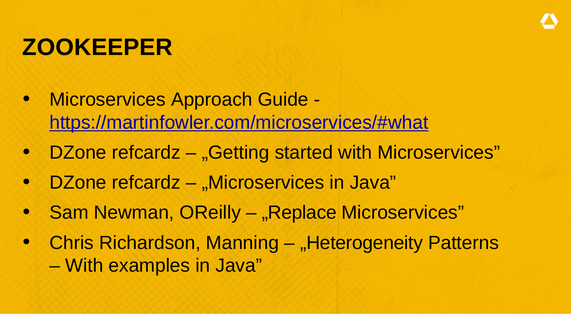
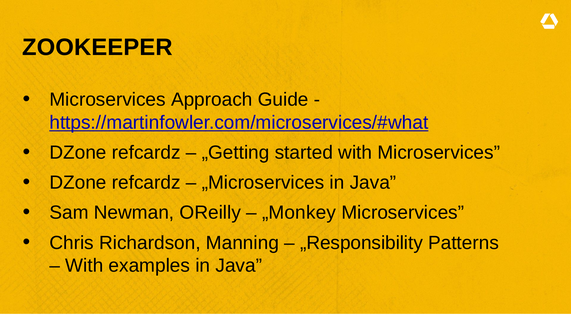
„Replace: „Replace -> „Monkey (299, 213)
„Heterogeneity: „Heterogeneity -> „Responsibility (362, 243)
